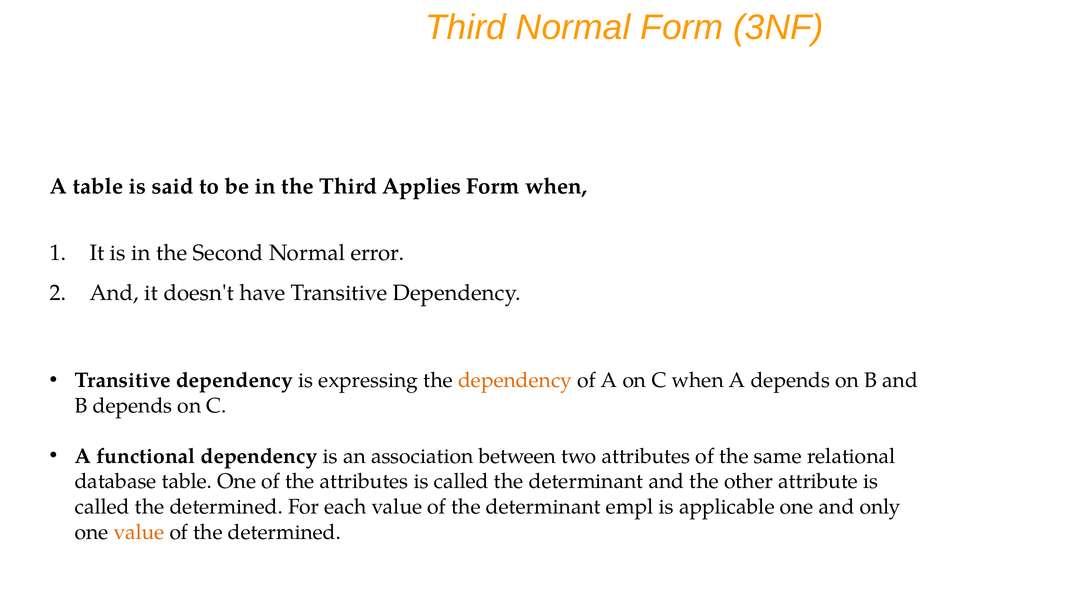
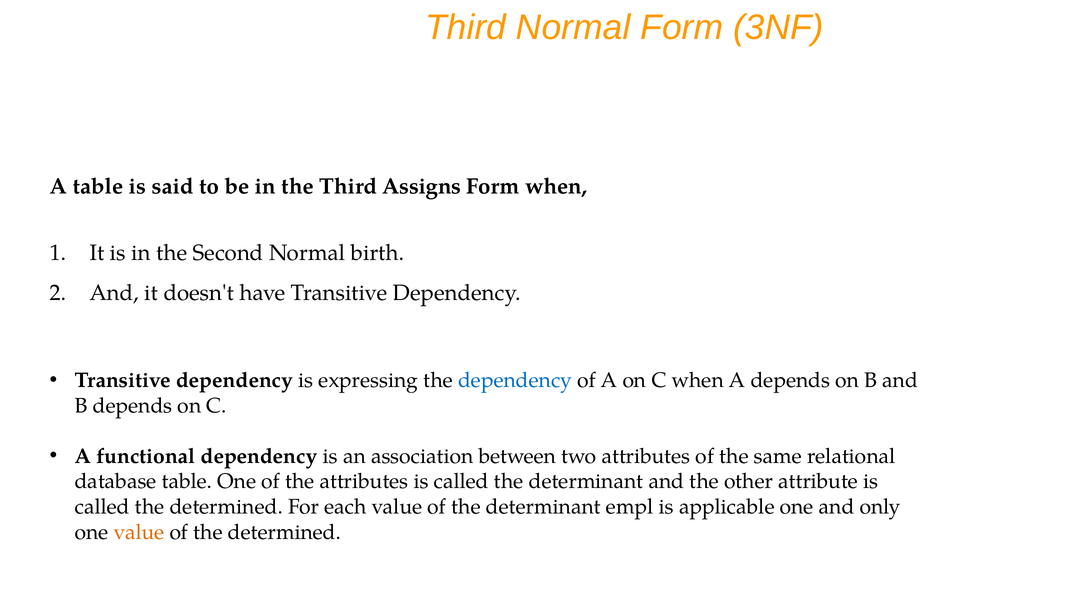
Applies: Applies -> Assigns (422, 186)
error: error -> birth (377, 253)
dependency colour: orange -> blue (515, 380)
